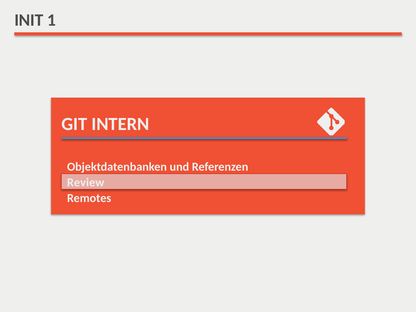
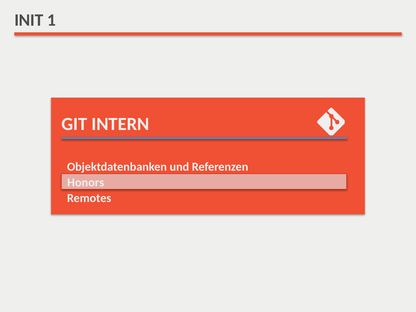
Review: Review -> Honors (86, 183)
